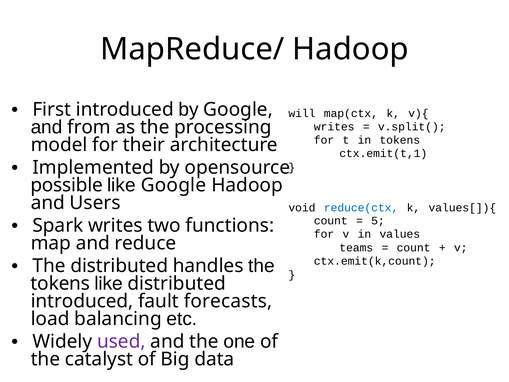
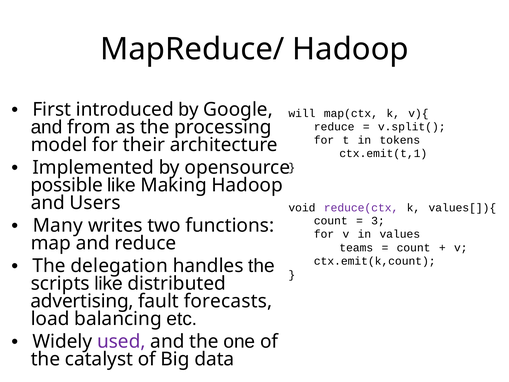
writes: writes -> reduce (334, 127)
like Google: Google -> Making (174, 185)
reduce(ctx colour: blue -> purple (361, 208)
5: 5 -> 3 (378, 221)
Spark: Spark -> Many (58, 225)
The distributed: distributed -> delegation (119, 266)
tokens: tokens -> scripts (60, 283)
introduced: introduced -> advertising (82, 301)
